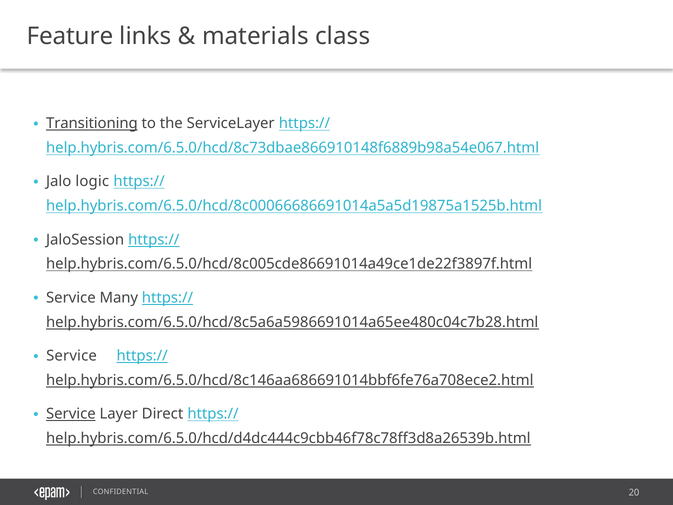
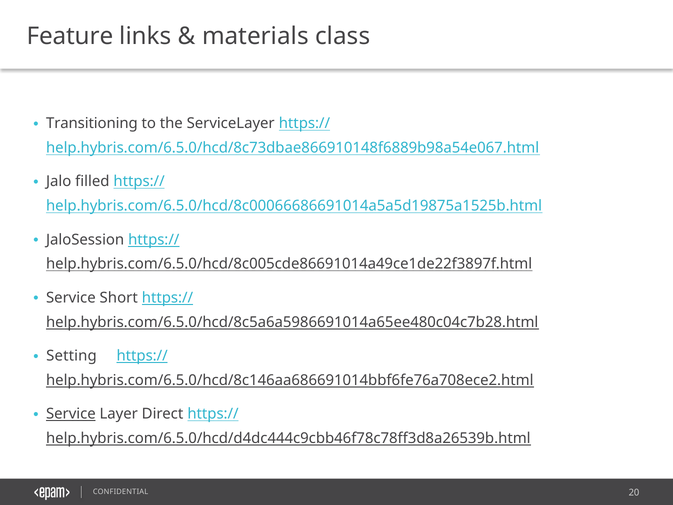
Transitioning underline: present -> none (92, 123)
logic: logic -> filled (92, 181)
Many: Many -> Short (119, 298)
Service: Service -> Setting (72, 356)
